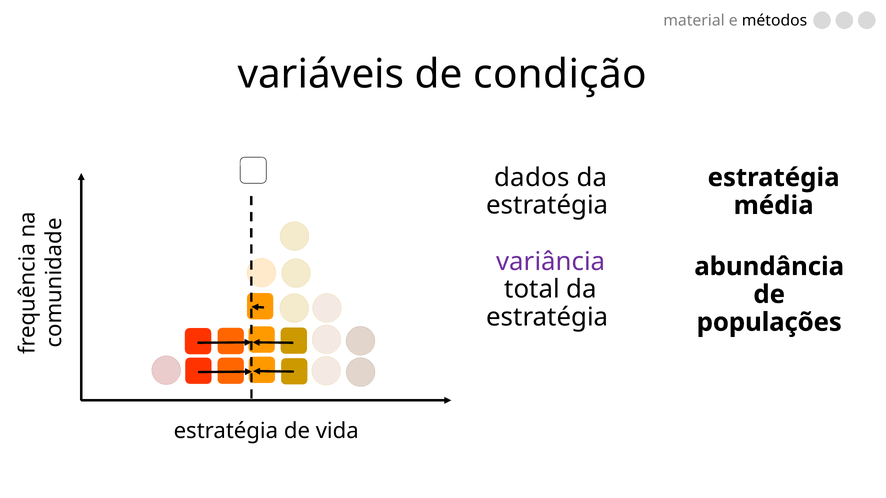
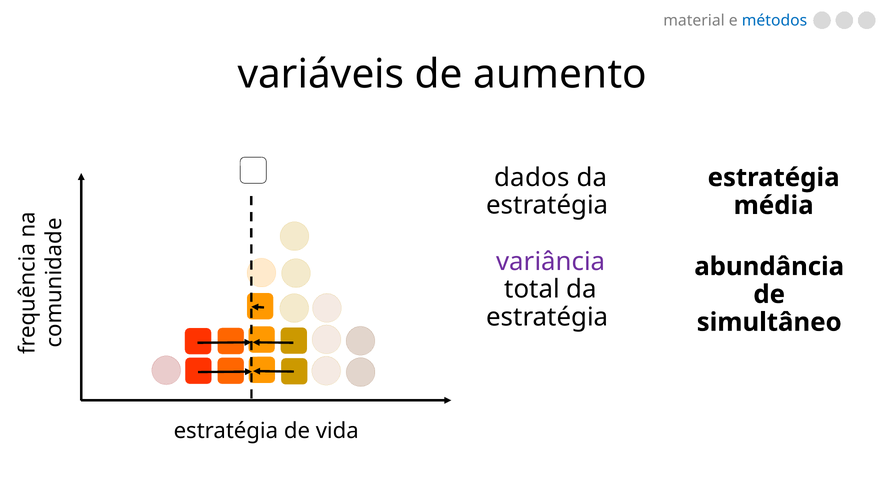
métodos colour: black -> blue (774, 21)
condição: condição -> aumento (560, 74)
populações: populações -> simultâneo (769, 323)
